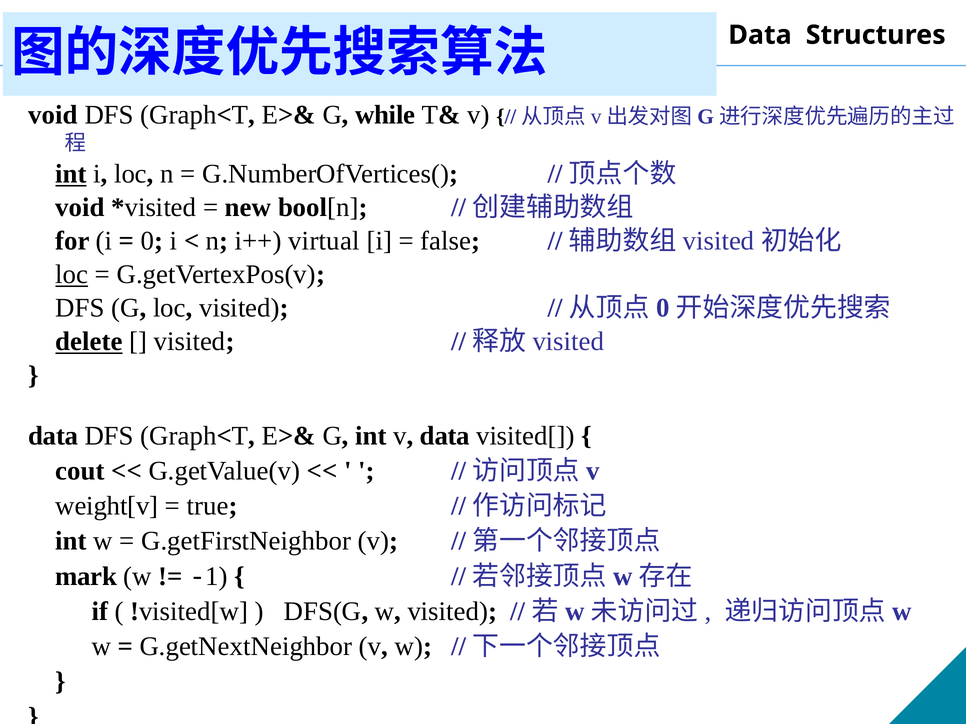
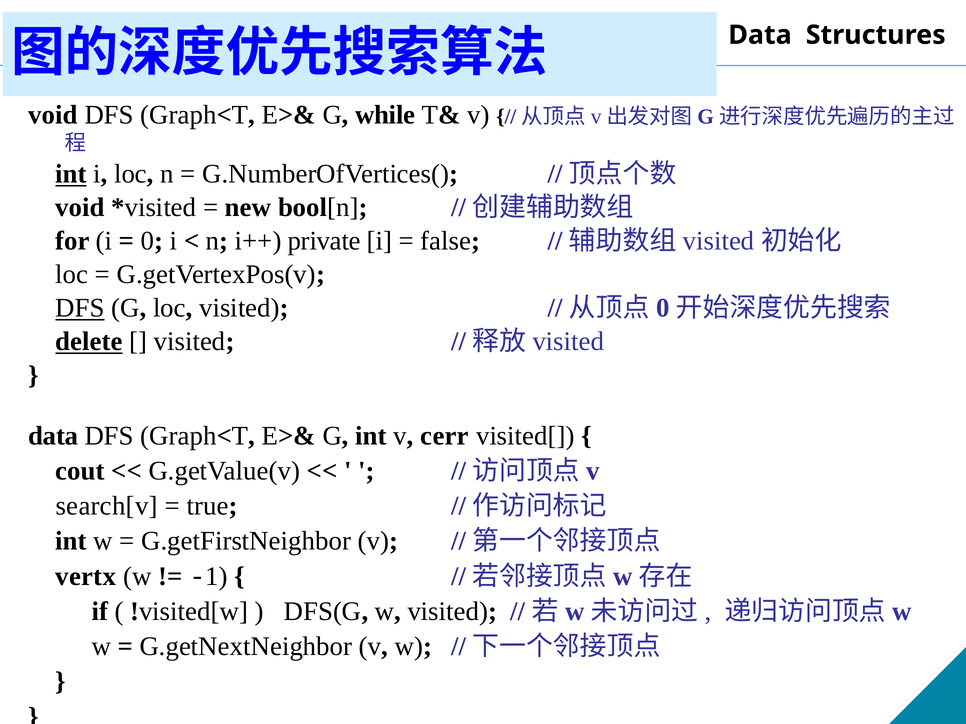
virtual: virtual -> private (324, 241)
loc underline: present -> none (72, 275)
DFS underline: none -> present (80, 308)
v data: data -> cerr (445, 436)
weight[v: weight[v -> search[v (107, 506)
mark: mark -> vertx (86, 577)
